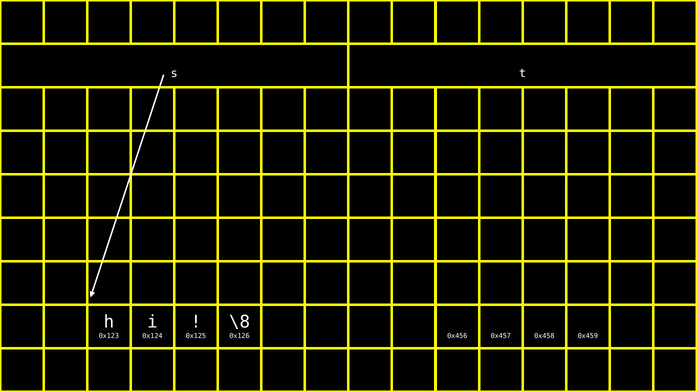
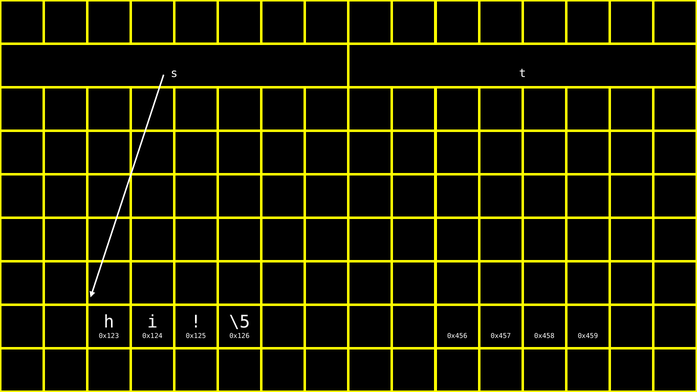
\8: \8 -> \5 (240, 322)
